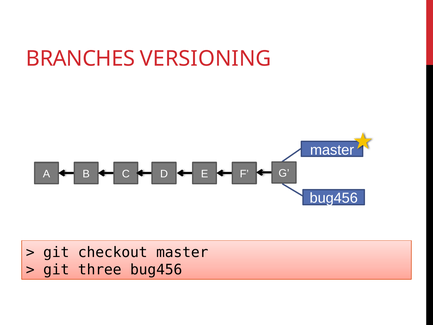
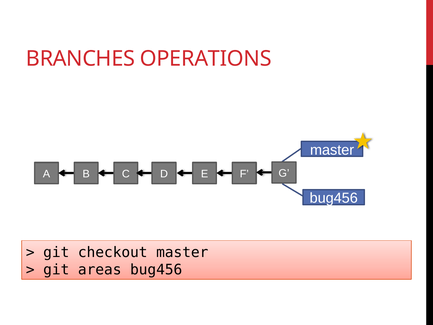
VERSIONING: VERSIONING -> OPERATIONS (206, 59)
three: three -> areas (100, 269)
